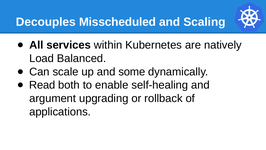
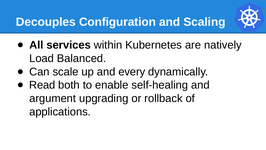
Misscheduled: Misscheduled -> Configuration (117, 22)
some: some -> every (132, 72)
